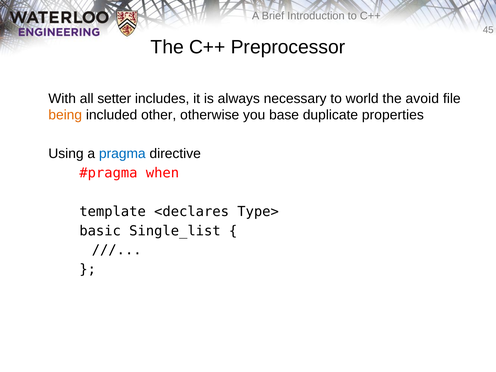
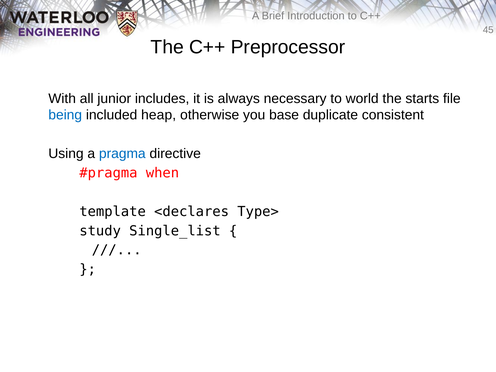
setter: setter -> junior (114, 99)
avoid: avoid -> starts (422, 99)
being colour: orange -> blue (65, 115)
other: other -> heap (159, 115)
properties: properties -> consistent (393, 115)
basic: basic -> study (100, 231)
